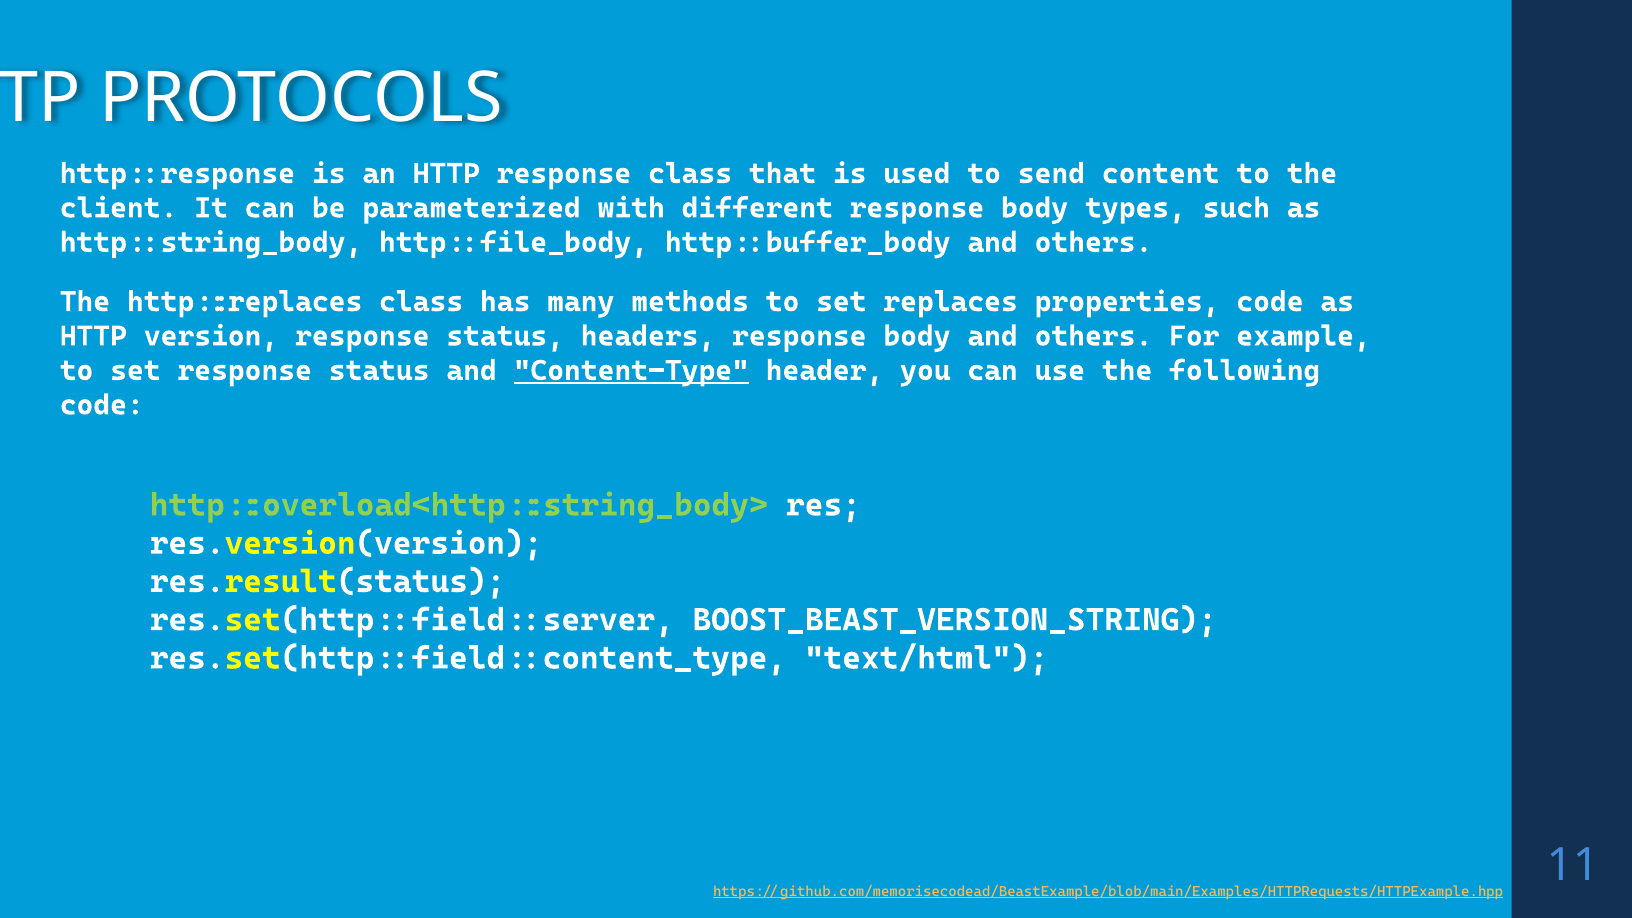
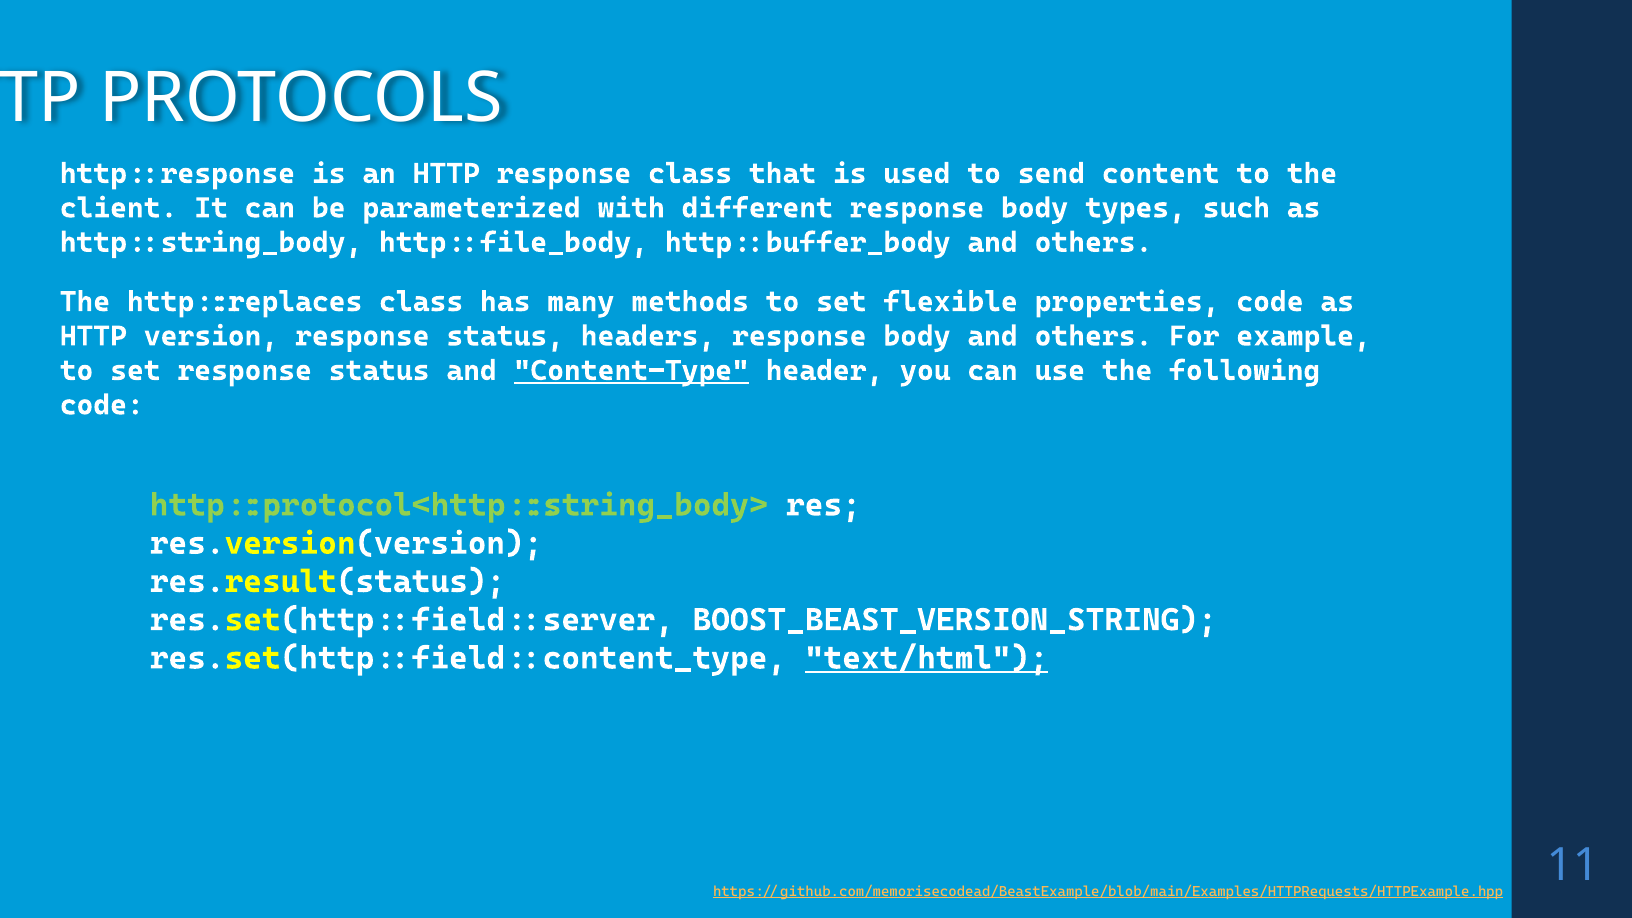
replaces: replaces -> flexible (951, 302)
http::overload<http::string_body>: http::overload<http::string_body> -> http::protocol<http::string_body> (459, 505)
text/html underline: none -> present (927, 658)
